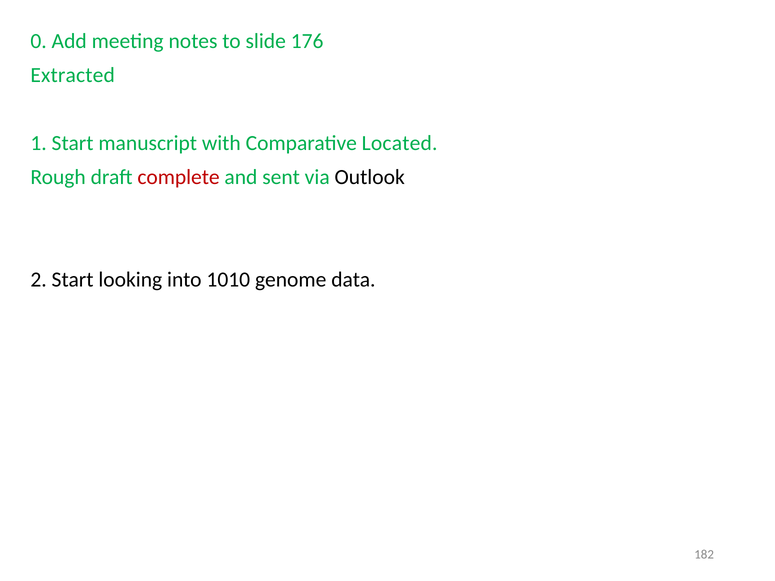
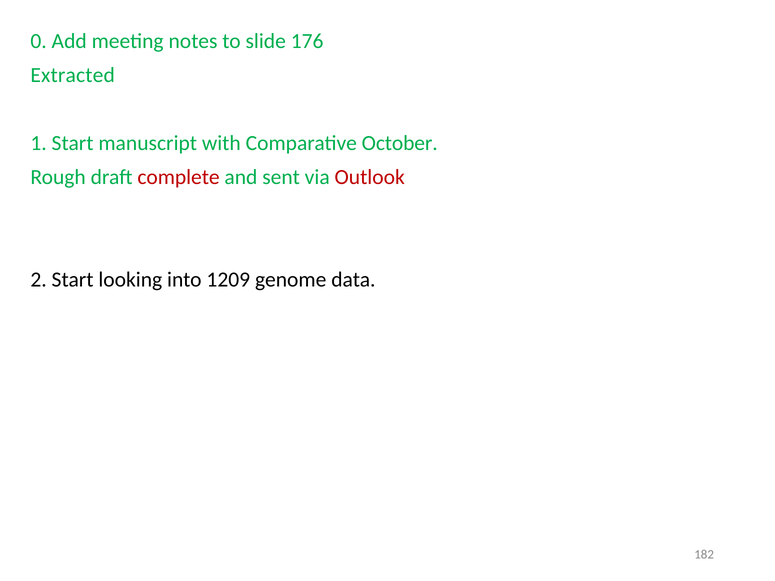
Located: Located -> October (400, 143)
Outlook colour: black -> red (370, 177)
1010: 1010 -> 1209 (228, 280)
